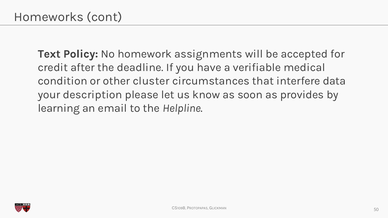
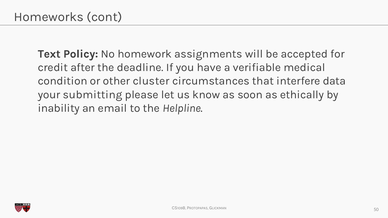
description: description -> submitting (93, 95)
provides: provides -> ethically (302, 95)
learning: learning -> inability (59, 108)
